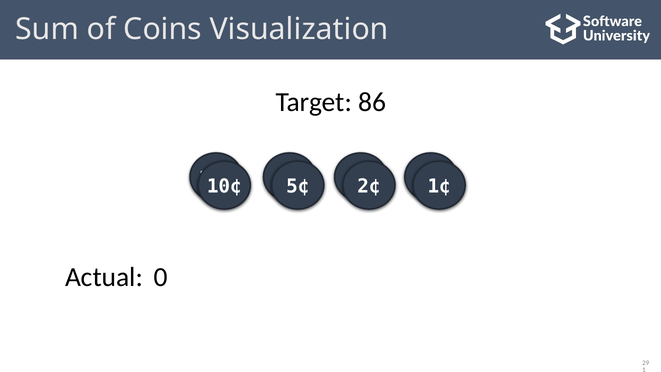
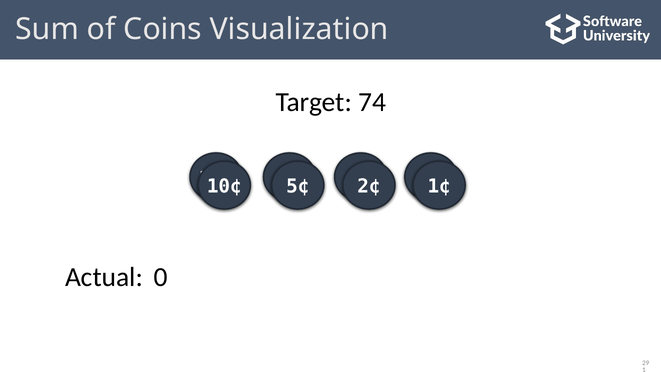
86: 86 -> 74 (372, 102)
